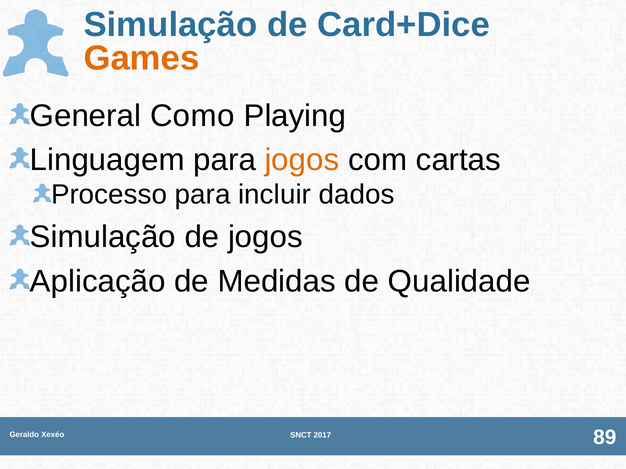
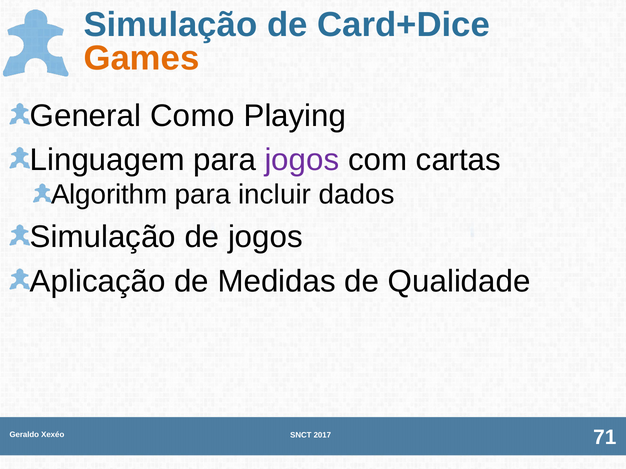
jogos colour: orange -> purple (302, 160)
Processo: Processo -> Algorithm (109, 195)
89: 89 -> 71 (605, 438)
